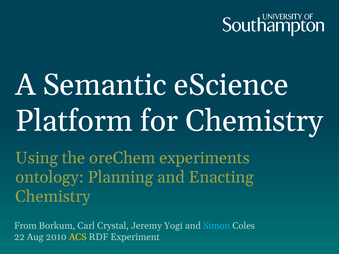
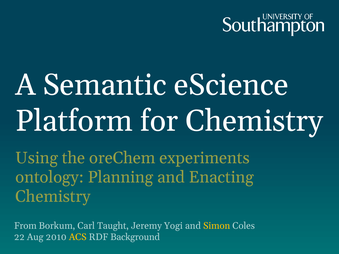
Crystal: Crystal -> Taught (113, 226)
Simon colour: light blue -> yellow (217, 226)
Experiment: Experiment -> Background (135, 237)
